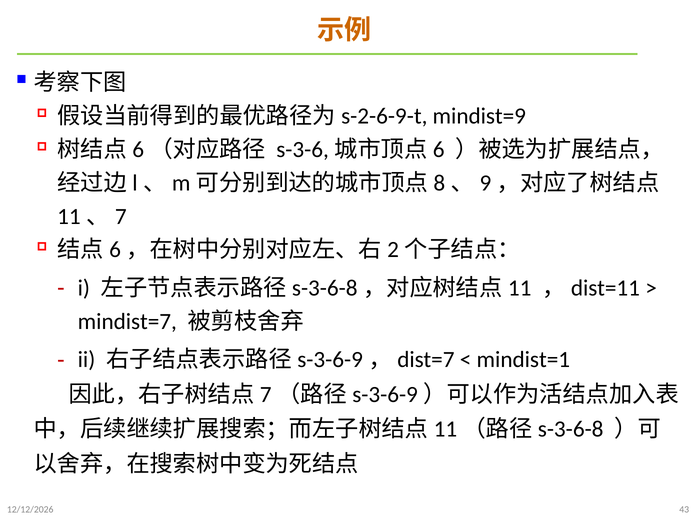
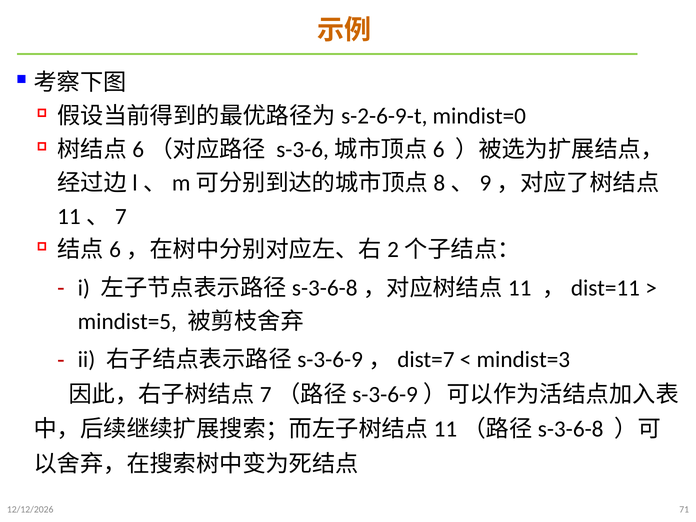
mindist=9: mindist=9 -> mindist=0 (479, 116)
mindist=7: mindist=7 -> mindist=5 (127, 321)
mindist=1: mindist=1 -> mindist=3 (523, 360)
43: 43 -> 71 (684, 510)
